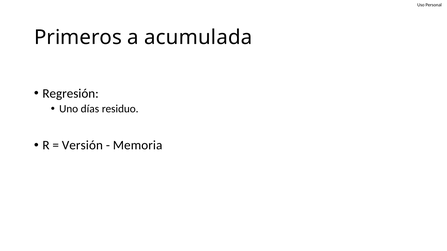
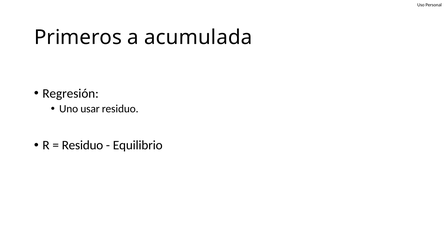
días: días -> usar (90, 109)
Versión: Versión -> Residuo (82, 146)
Memoria: Memoria -> Equilibrio (138, 146)
